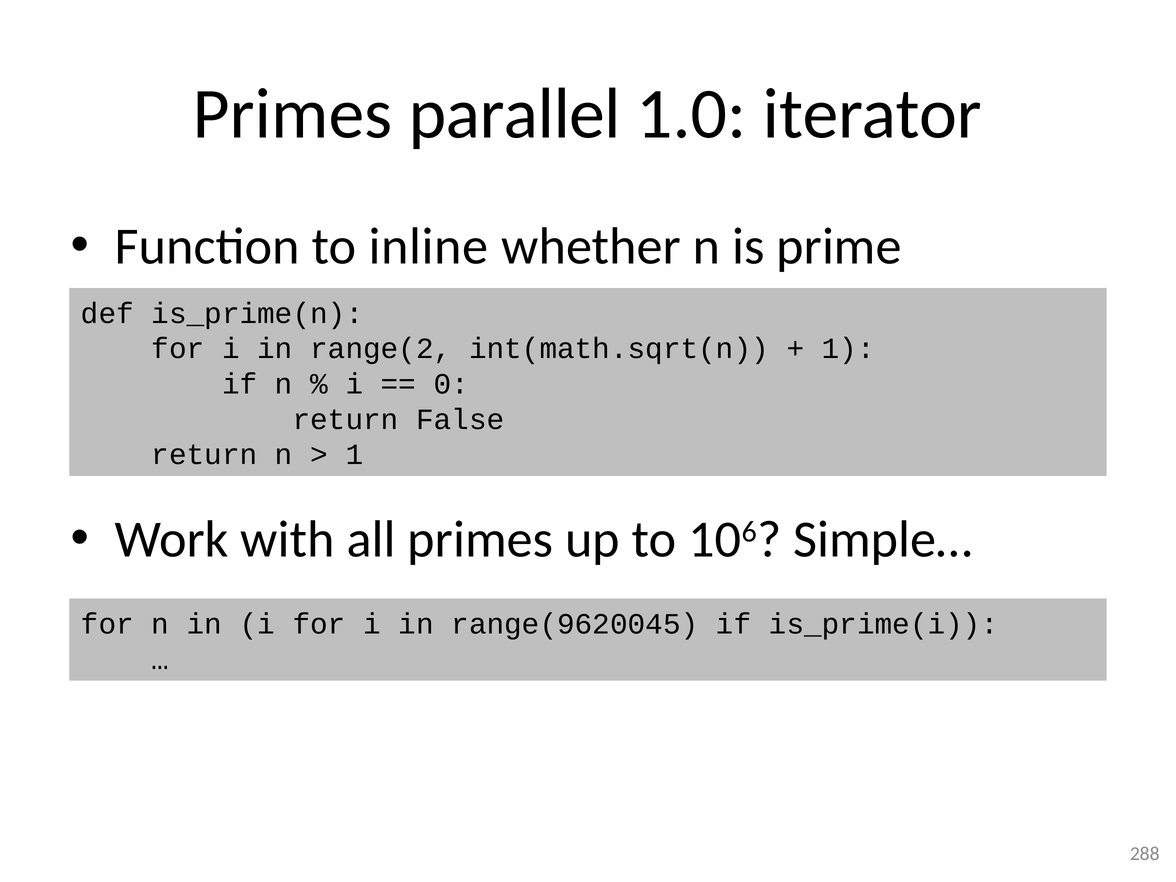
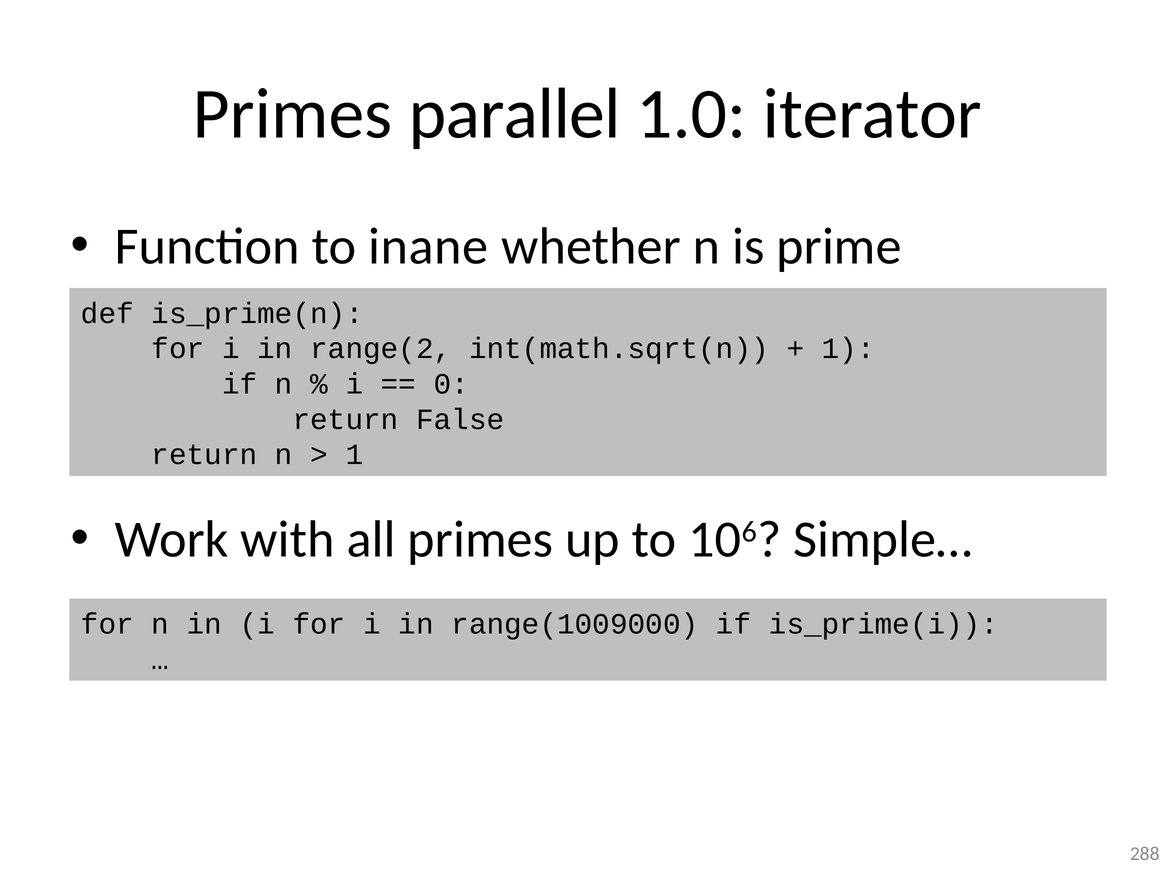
inline: inline -> inane (428, 247)
range(9620045: range(9620045 -> range(1009000 (575, 624)
